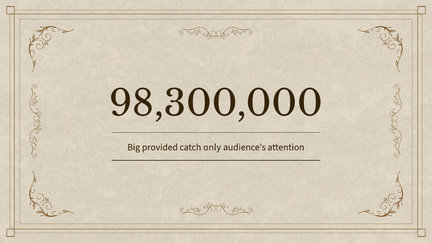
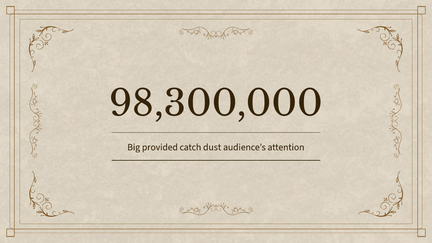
only: only -> dust (212, 147)
